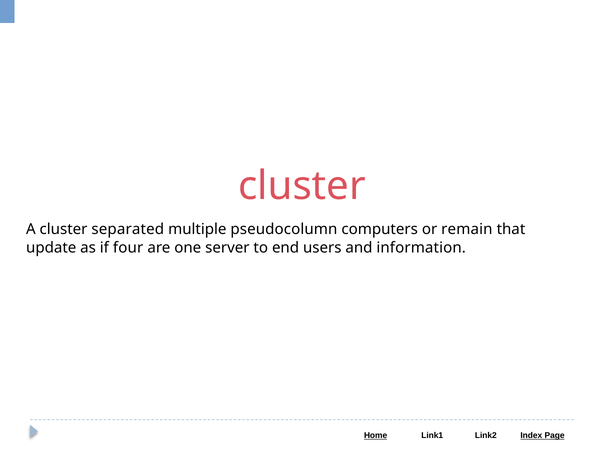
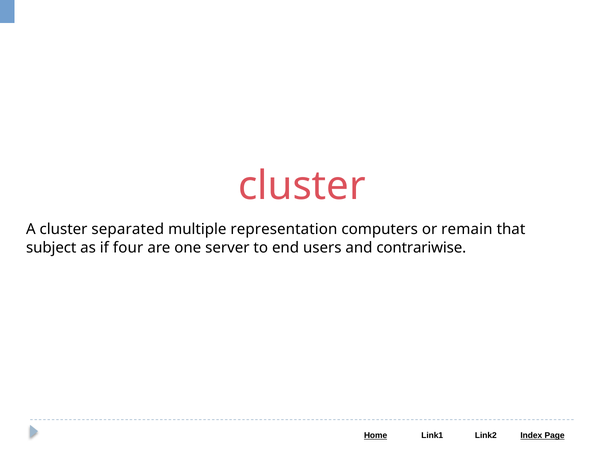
pseudocolumn: pseudocolumn -> representation (284, 230)
update: update -> subject (51, 248)
information: information -> contrariwise (421, 248)
